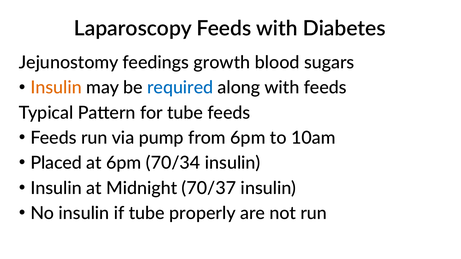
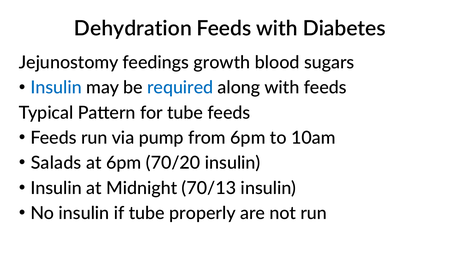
Laparoscopy: Laparoscopy -> Dehydration (133, 29)
Insulin colour: orange -> blue (56, 88)
Placed: Placed -> Salads (56, 163)
70/34: 70/34 -> 70/20 (173, 163)
70/37: 70/37 -> 70/13 (209, 188)
